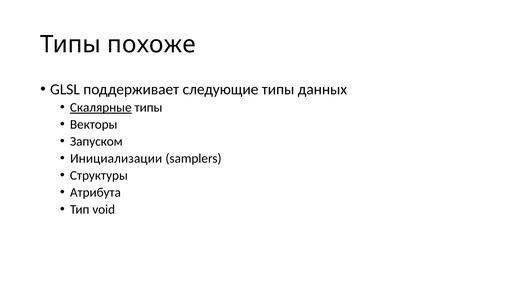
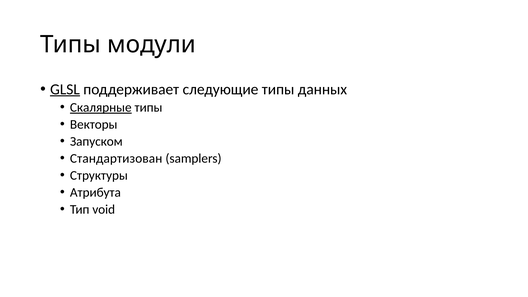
похоже: похоже -> модули (152, 44)
GLSL underline: none -> present (65, 89)
Инициализации: Инициализации -> Стандартизован (116, 158)
